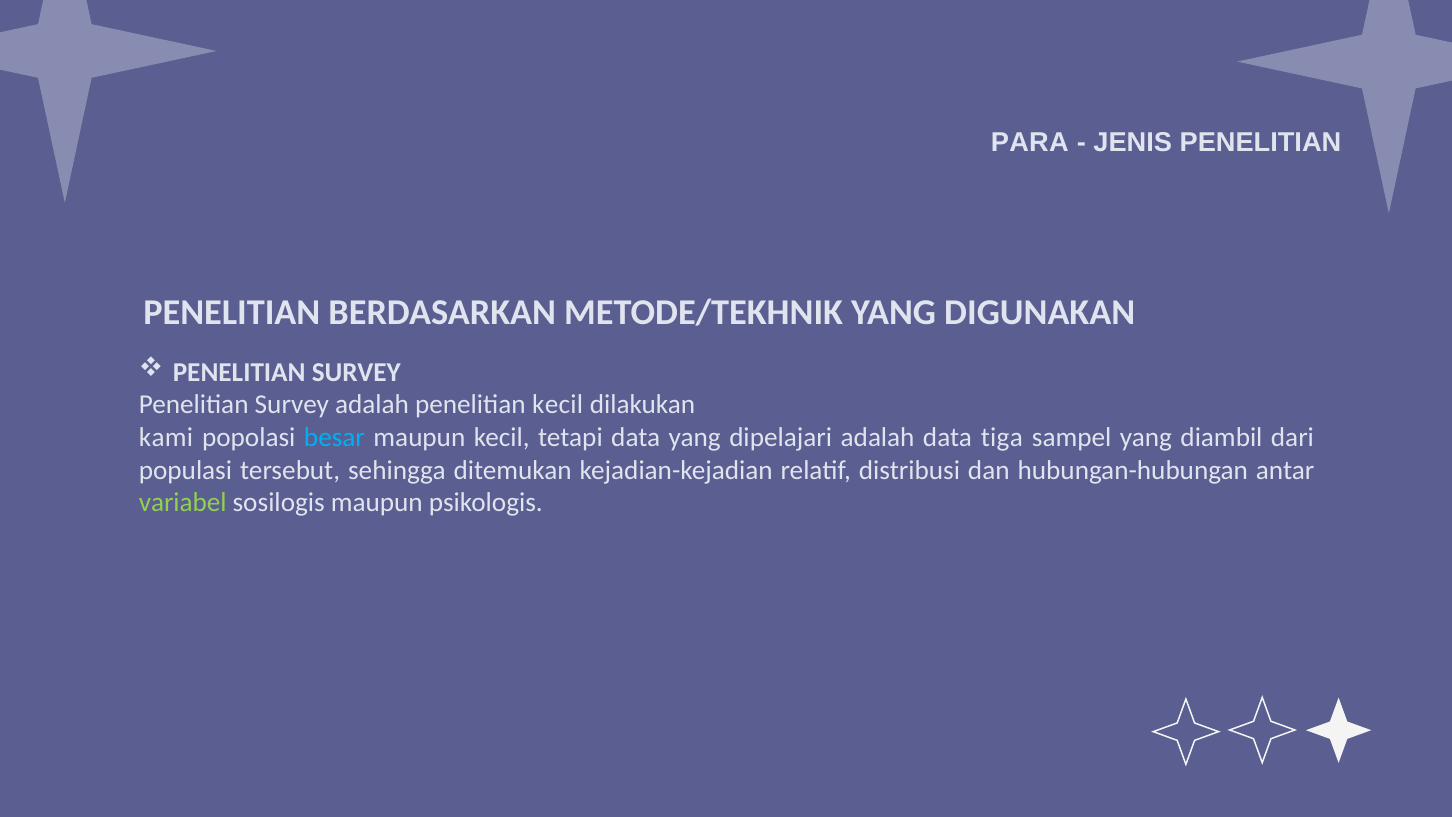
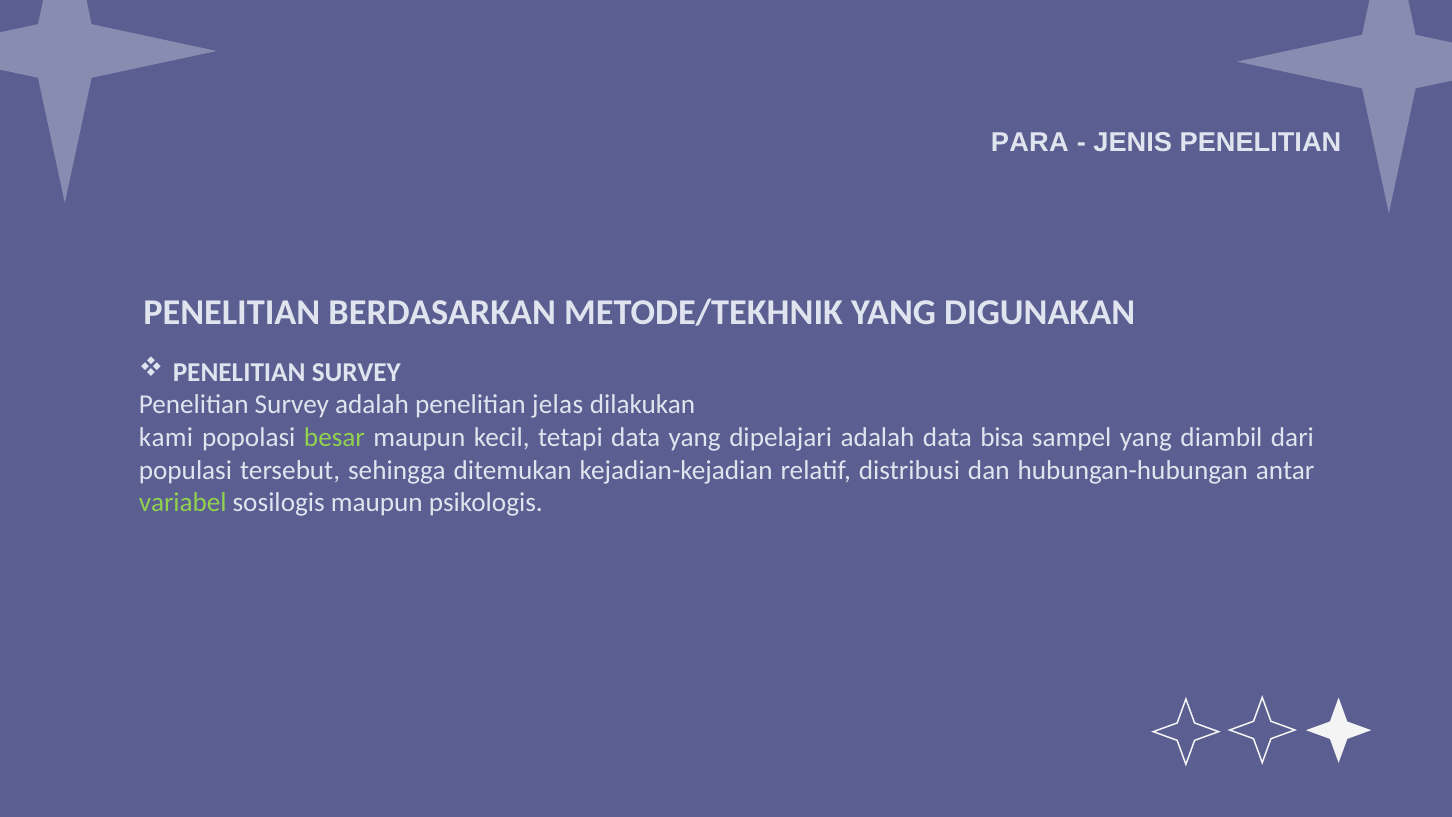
penelitian kecil: kecil -> jelas (558, 405)
besar colour: light blue -> light green (334, 437)
tiga: tiga -> bisa (1002, 437)
